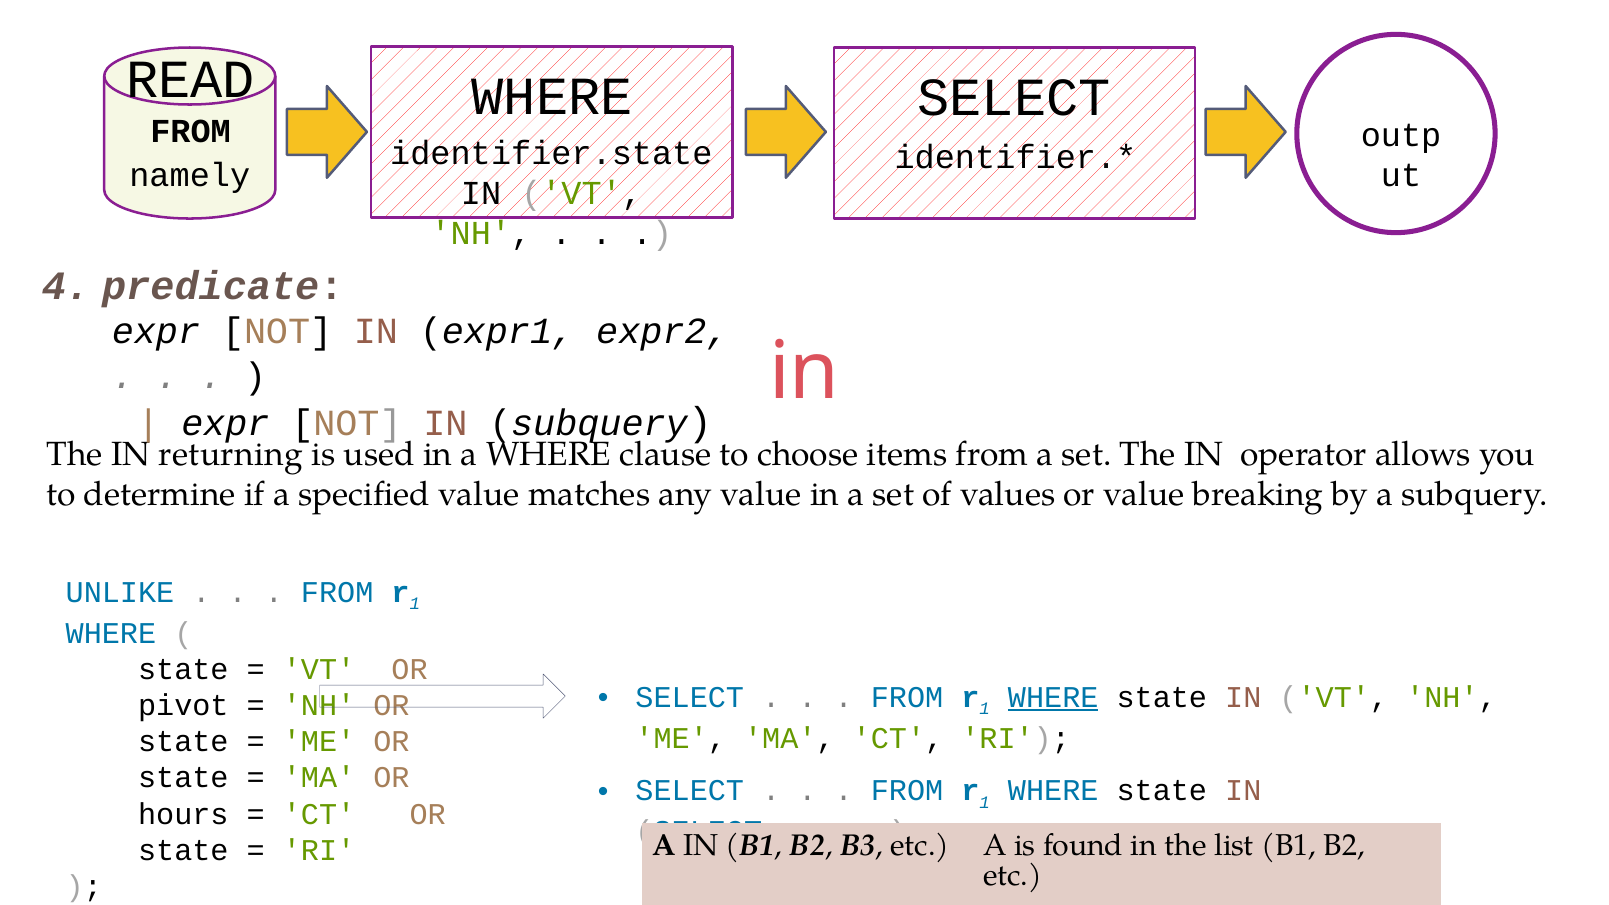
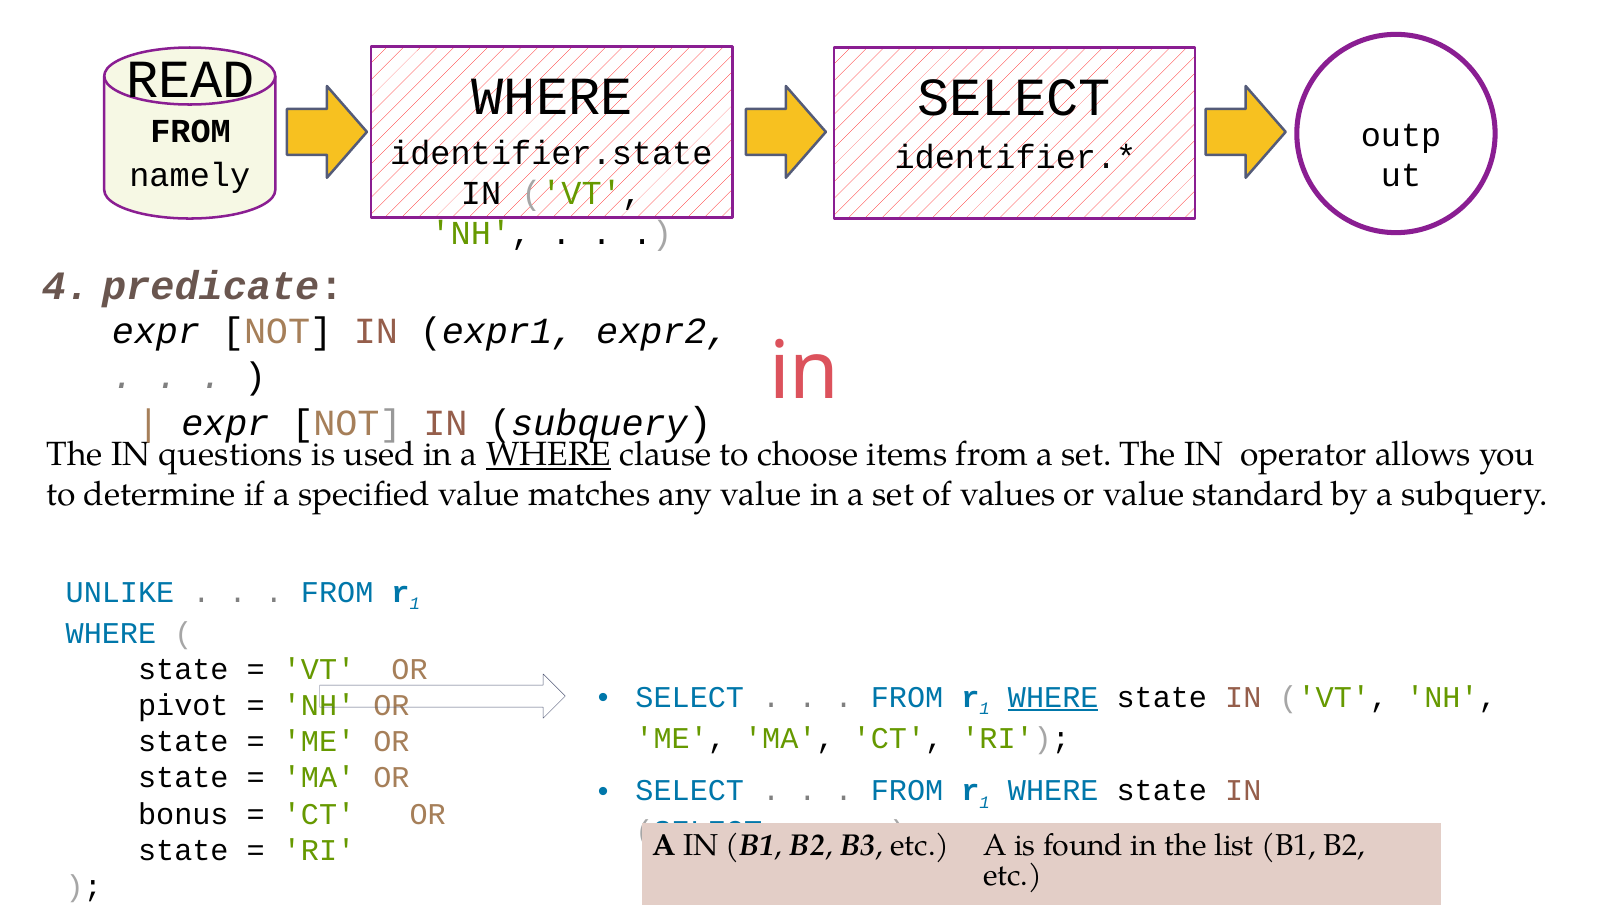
returning: returning -> questions (231, 454)
WHERE underline: none -> present (549, 454)
breaking: breaking -> standard (1258, 495)
hours: hours -> bonus (183, 814)
